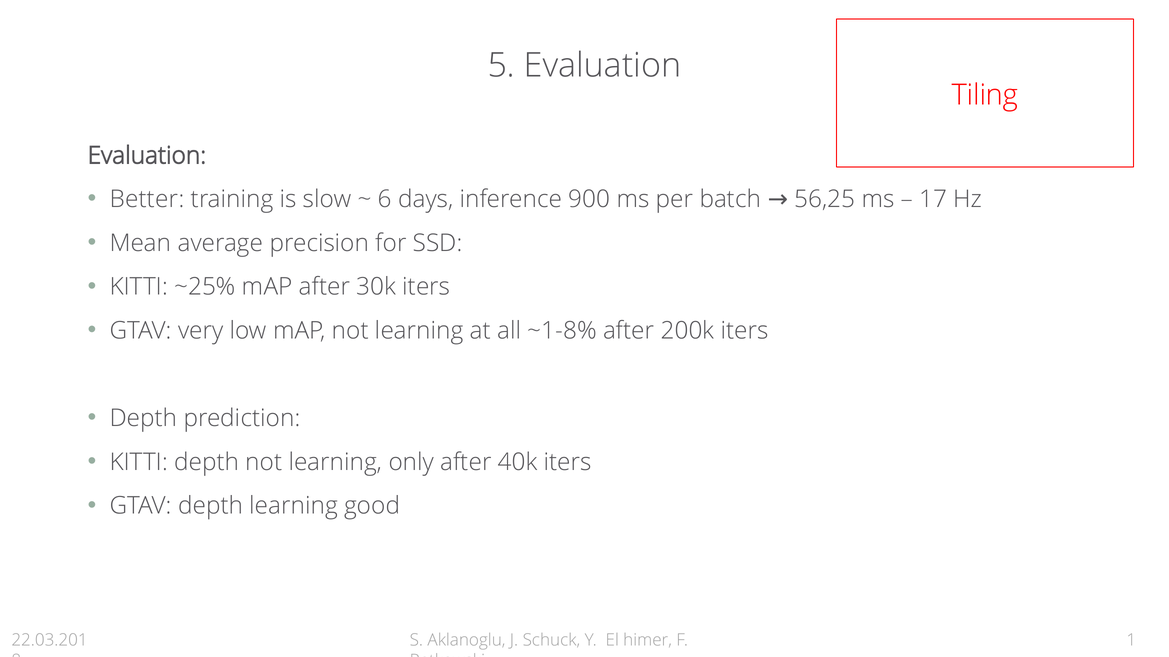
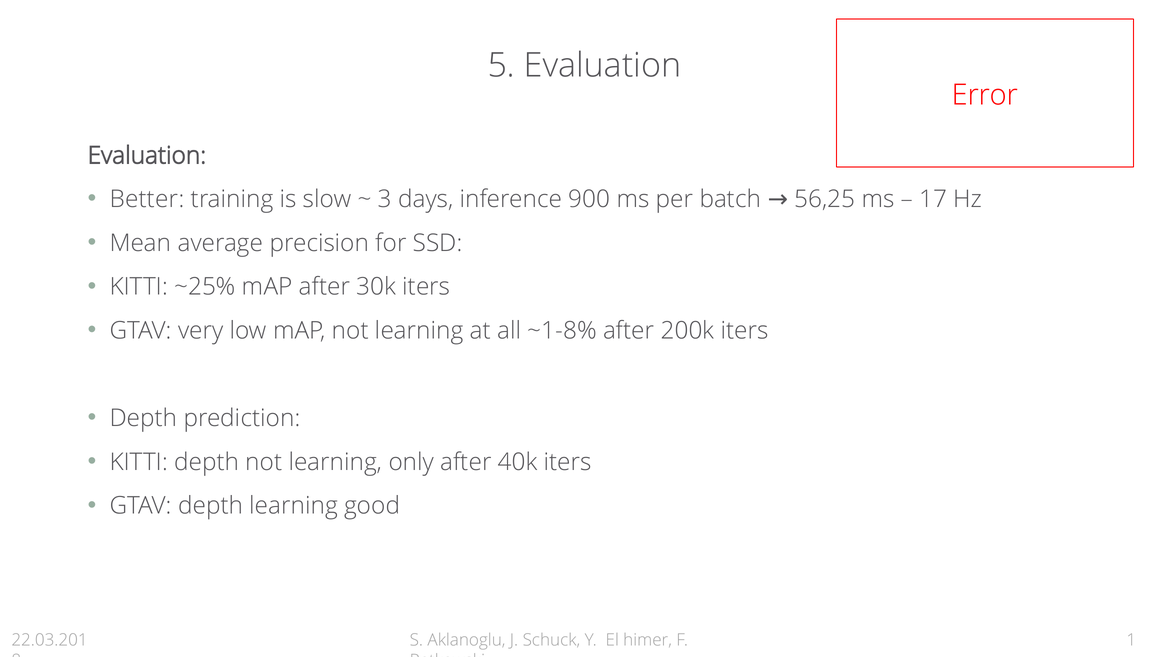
Tiling: Tiling -> Error (985, 95)
6: 6 -> 3 (385, 199)
